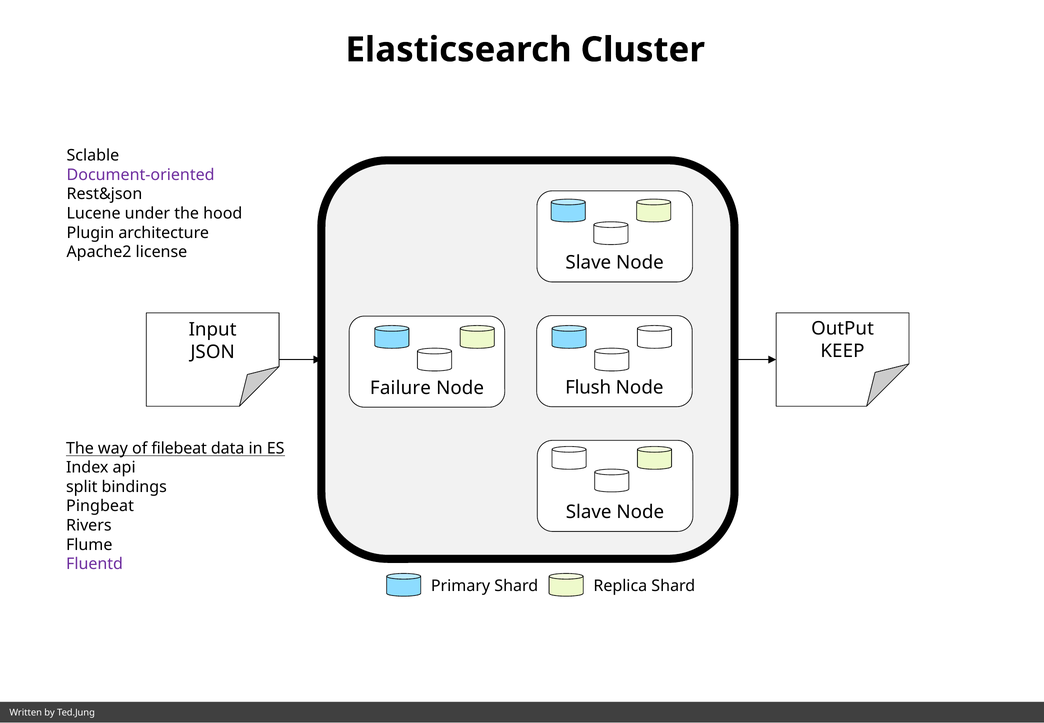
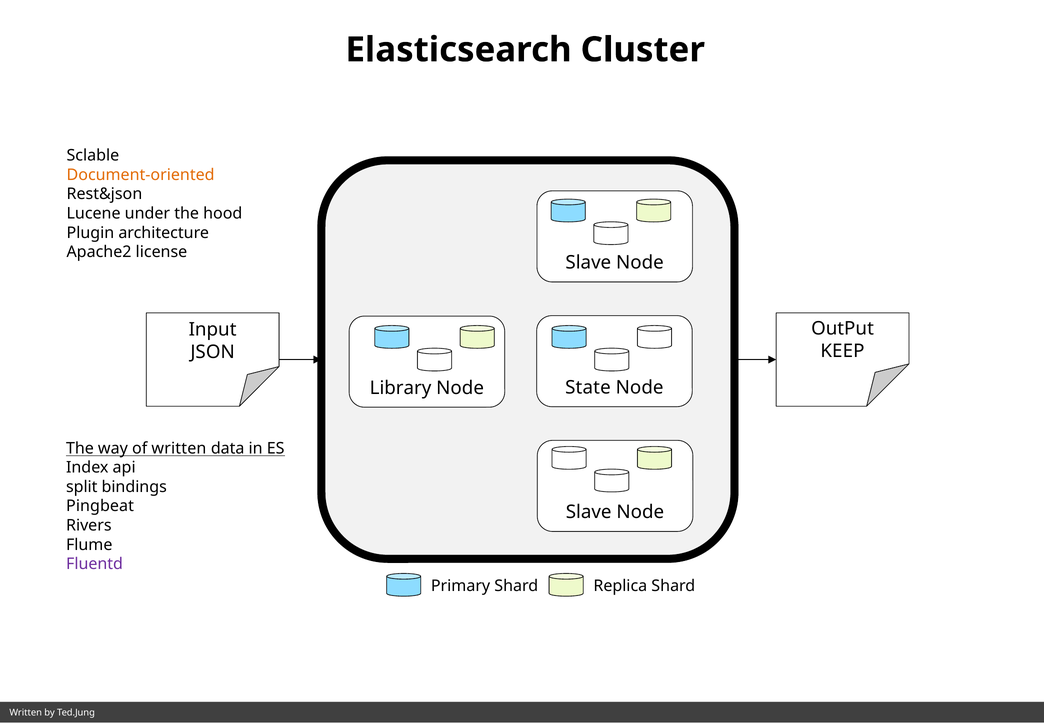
Document-oriented colour: purple -> orange (141, 175)
Failure: Failure -> Library (401, 388)
Flush: Flush -> State (588, 387)
of filebeat: filebeat -> written (179, 448)
